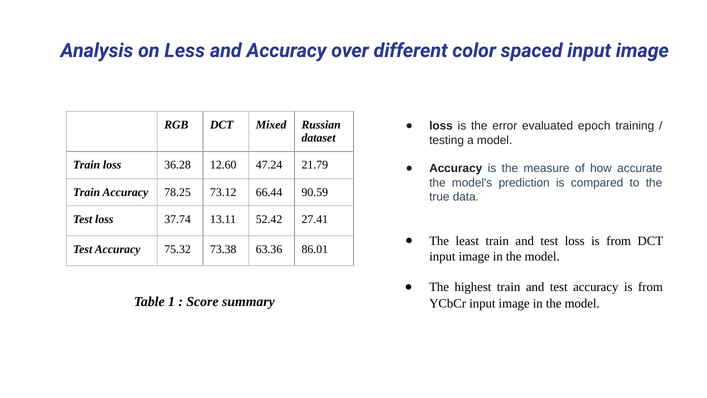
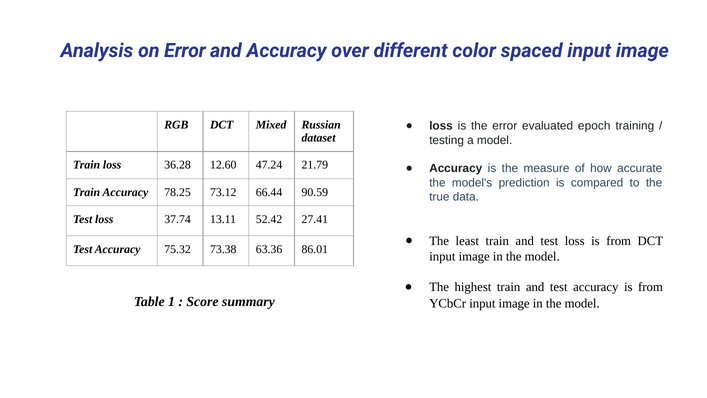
on Less: Less -> Error (185, 51)
